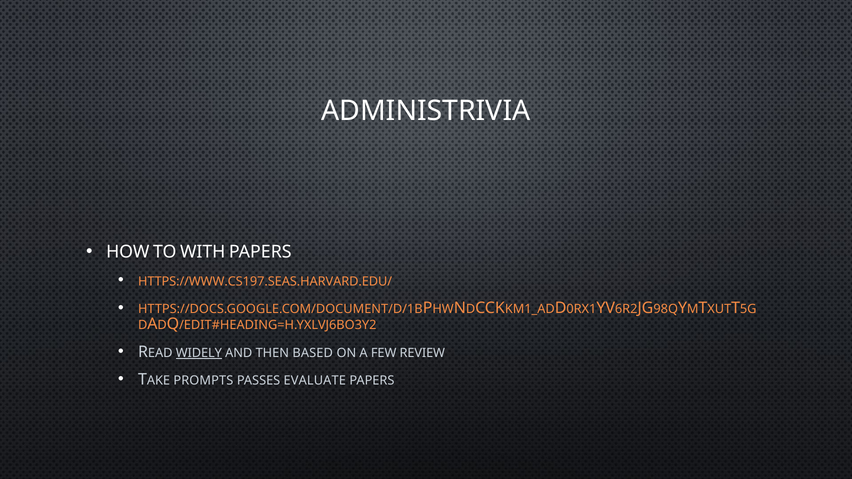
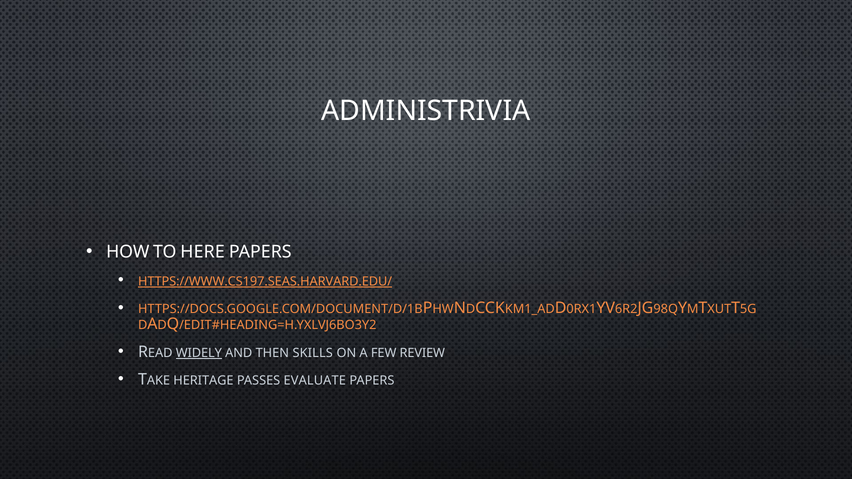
WITH: WITH -> HERE (203, 252)
HTTPS://WWW.CS197.SEAS.HARVARD.EDU/ underline: none -> present (265, 282)
BASED: BASED -> SKILLS (313, 353)
PROMPTS: PROMPTS -> HERITAGE (203, 381)
